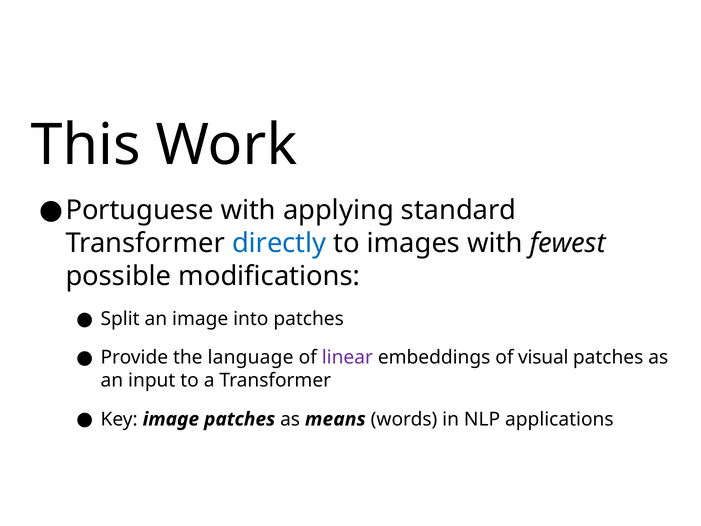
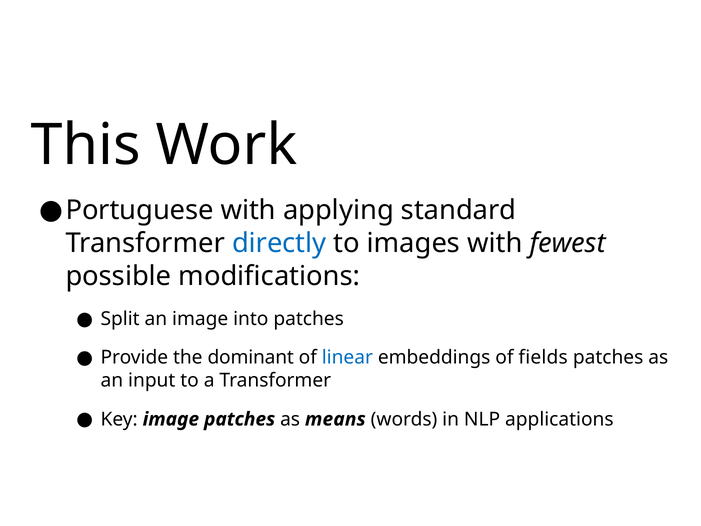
language: language -> dominant (251, 357)
linear colour: purple -> blue (347, 357)
visual: visual -> fields (543, 357)
